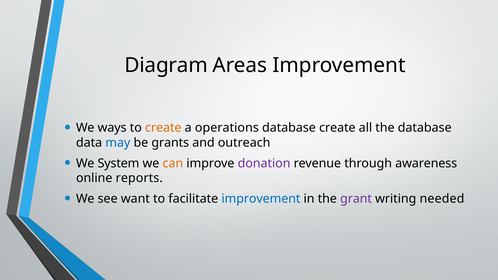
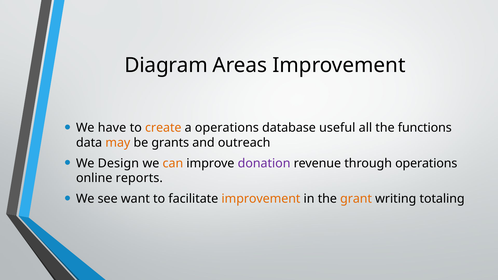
ways: ways -> have (112, 128)
database create: create -> useful (337, 128)
the database: database -> functions (425, 128)
may colour: blue -> orange (118, 143)
System: System -> Design (118, 163)
through awareness: awareness -> operations (426, 163)
improvement colour: blue -> orange (261, 199)
grant colour: purple -> orange (356, 199)
needed: needed -> totaling (442, 199)
